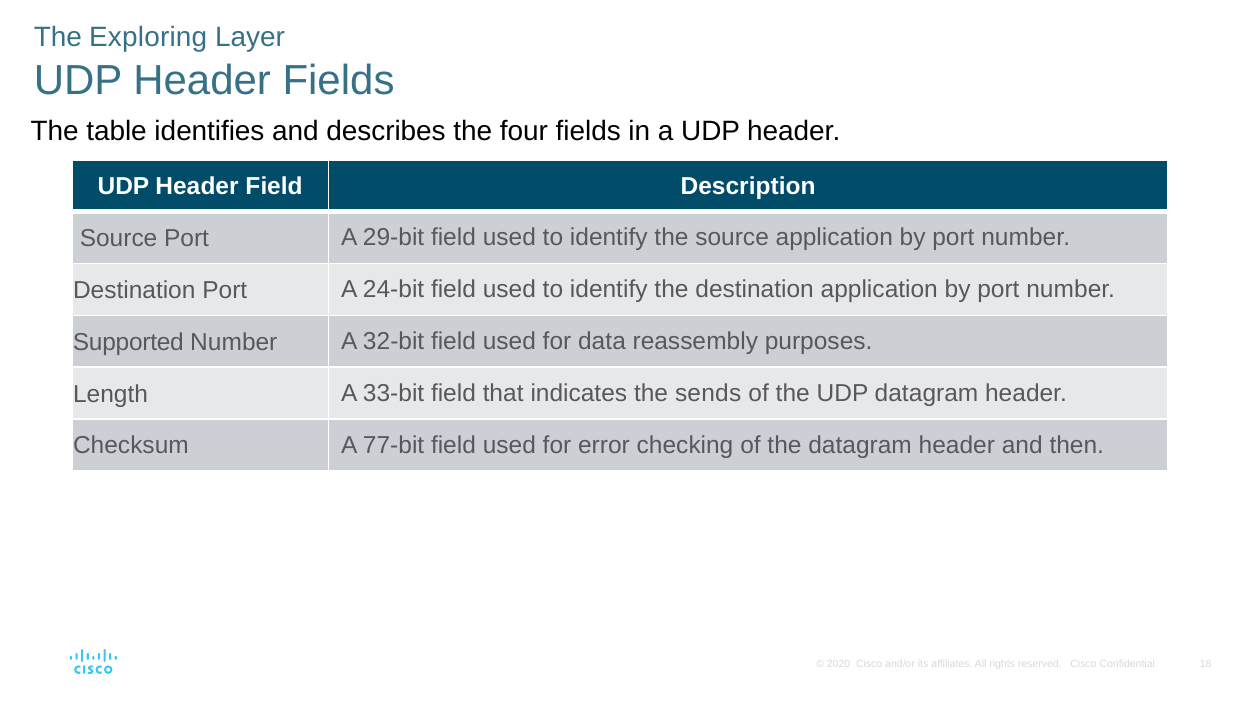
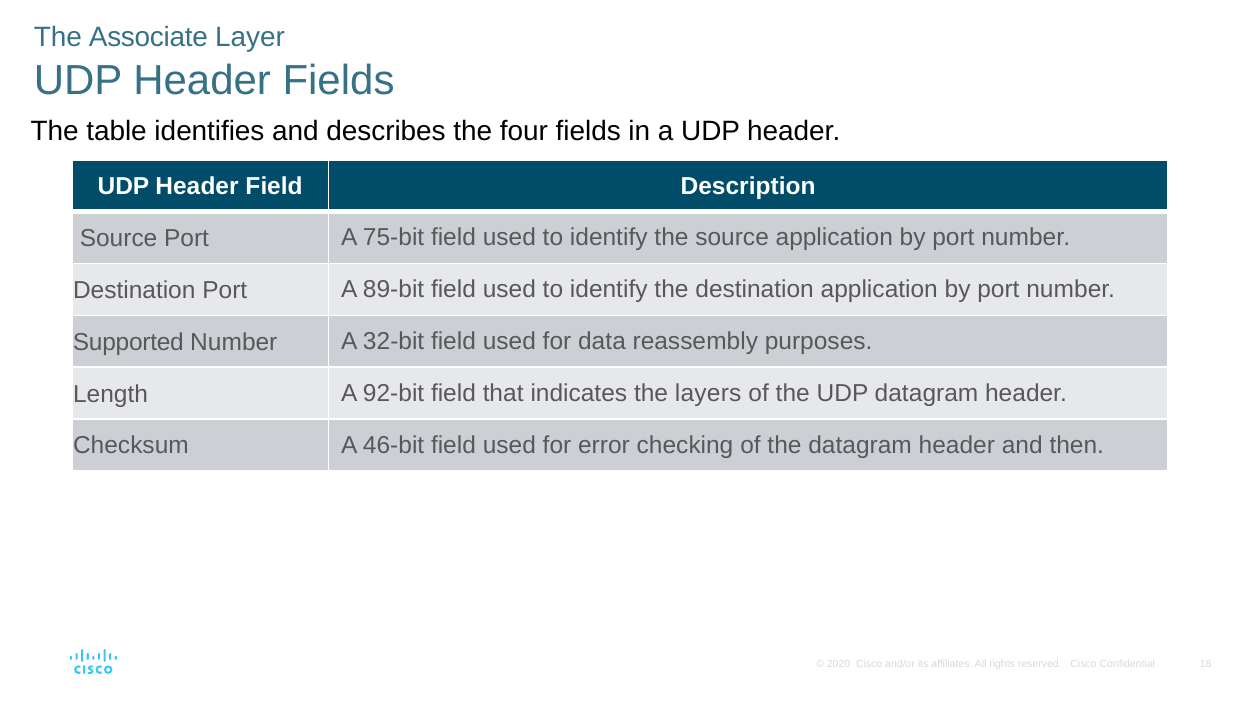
Exploring: Exploring -> Associate (148, 38)
29-bit: 29-bit -> 75-bit (394, 238)
24-bit: 24-bit -> 89-bit (394, 290)
33-bit: 33-bit -> 92-bit (394, 394)
sends: sends -> layers (708, 394)
77-bit: 77-bit -> 46-bit (394, 445)
